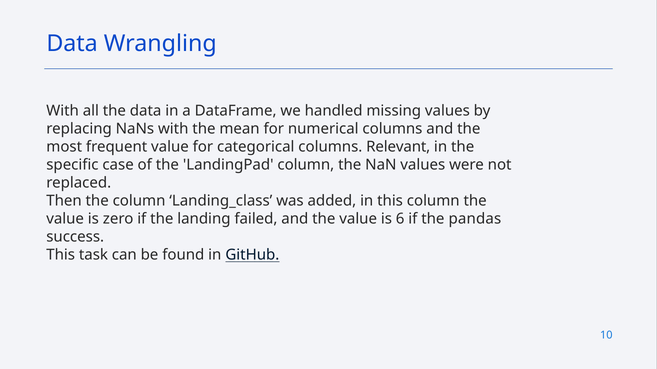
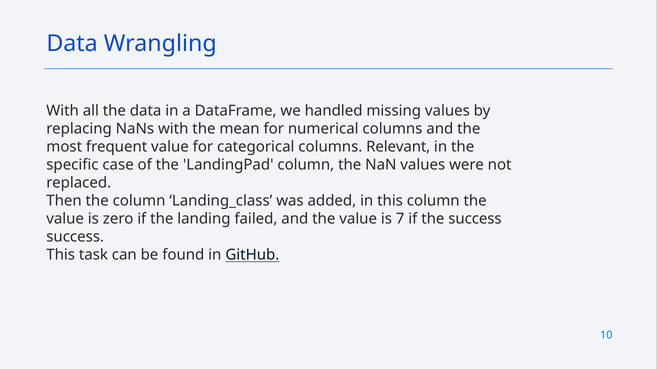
6: 6 -> 7 (400, 219)
the pandas: pandas -> success (475, 219)
